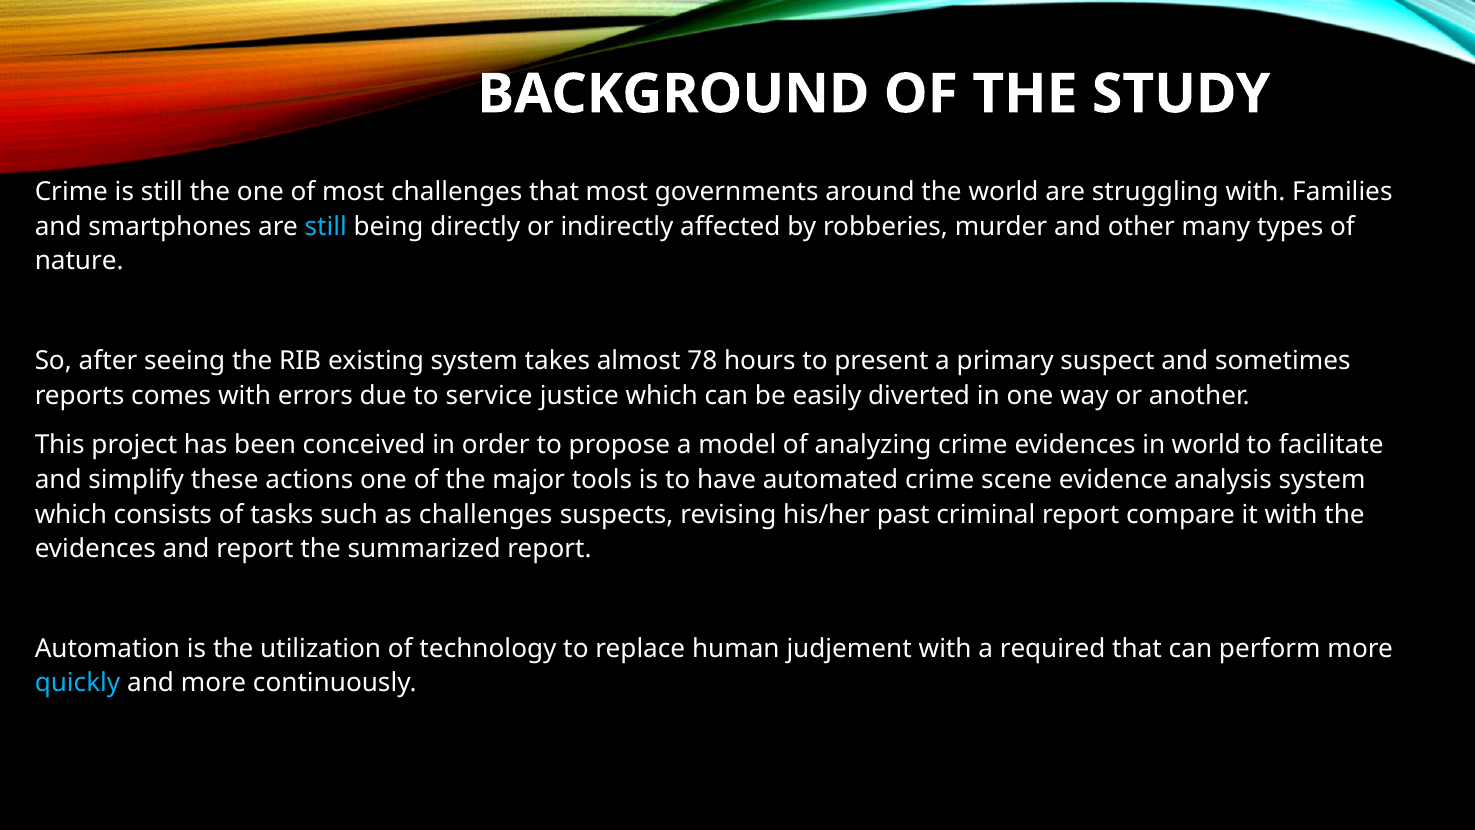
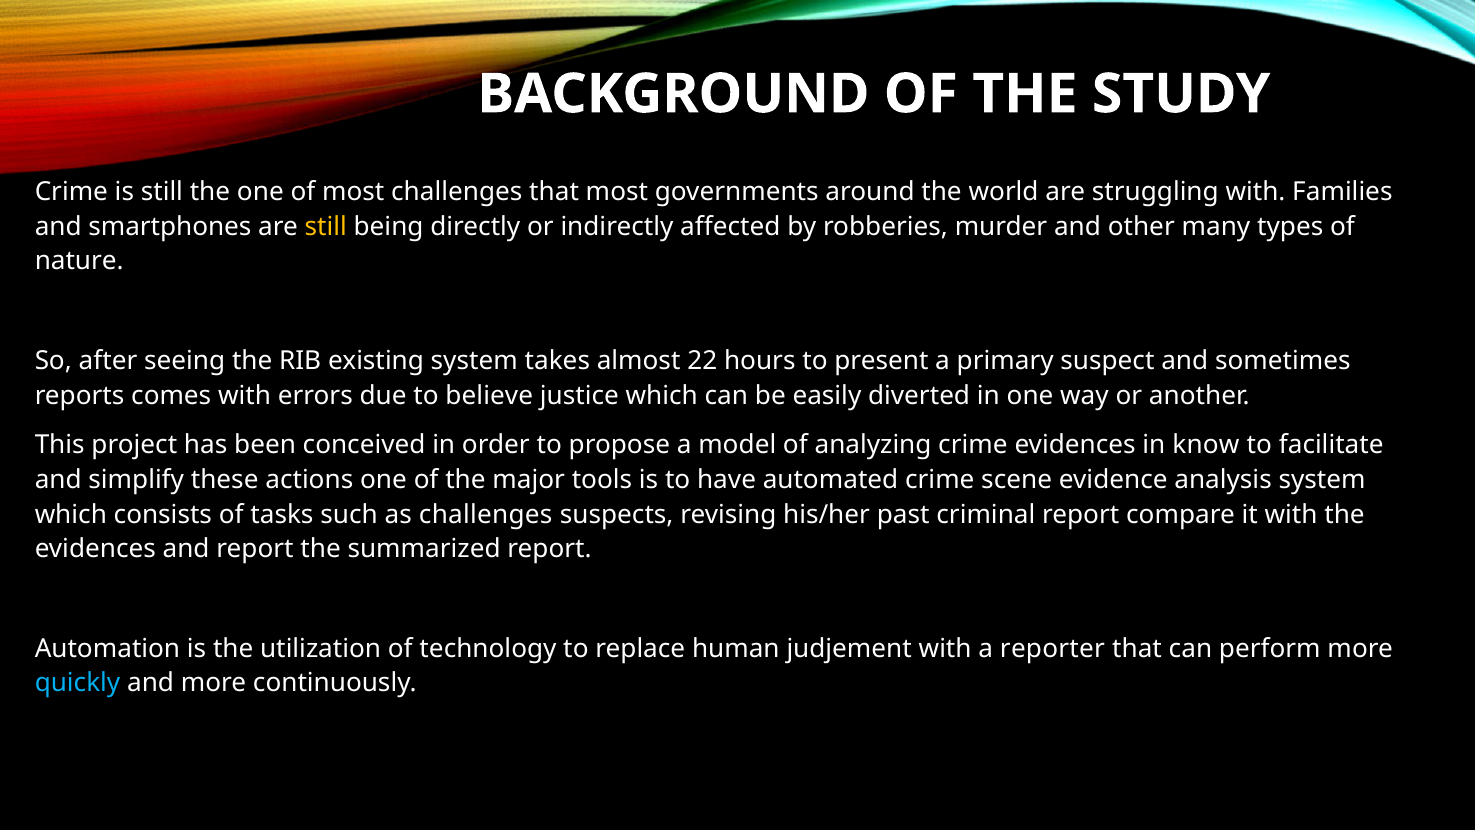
still colour: light blue -> yellow (326, 227)
78: 78 -> 22 (702, 361)
service: service -> believe (489, 395)
in world: world -> know (1206, 445)
required: required -> reporter (1052, 648)
